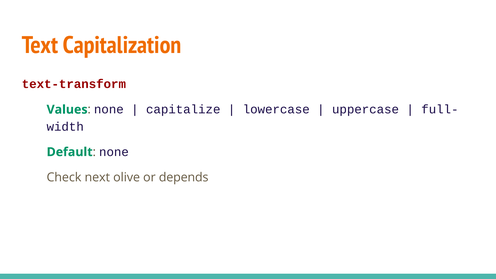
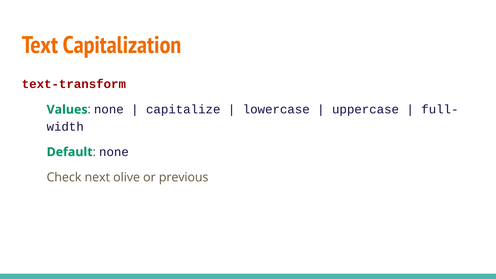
depends: depends -> previous (184, 177)
